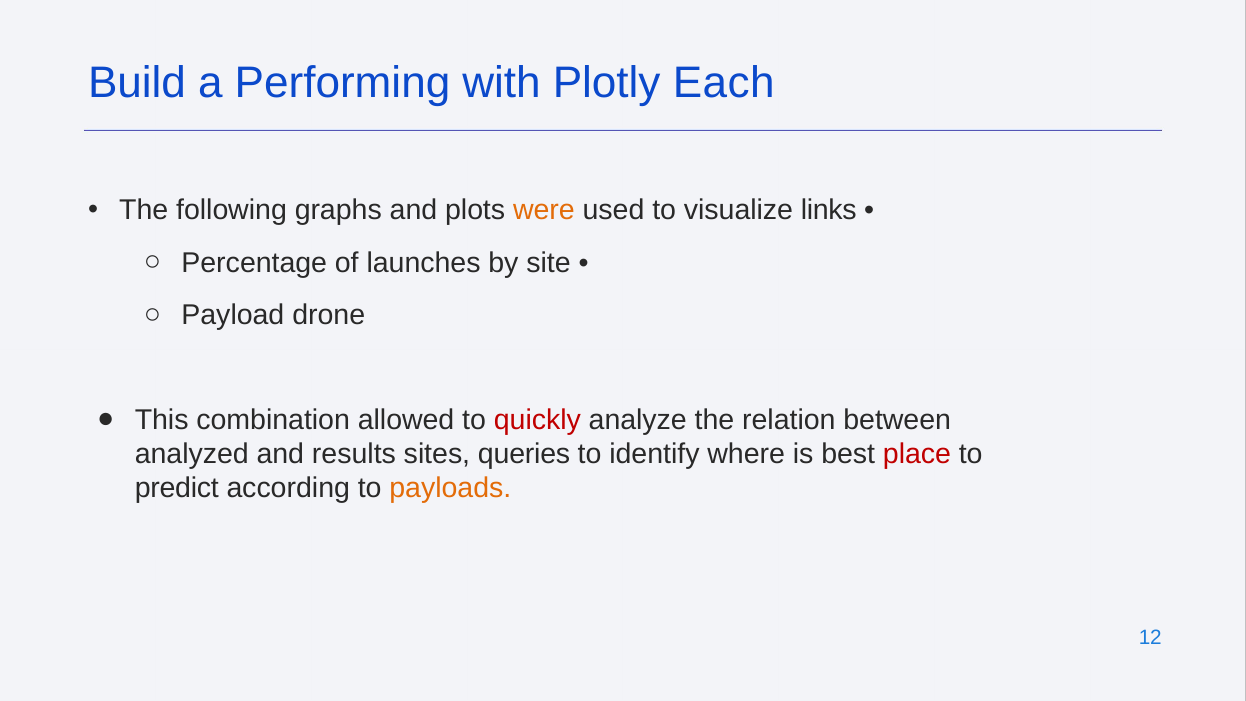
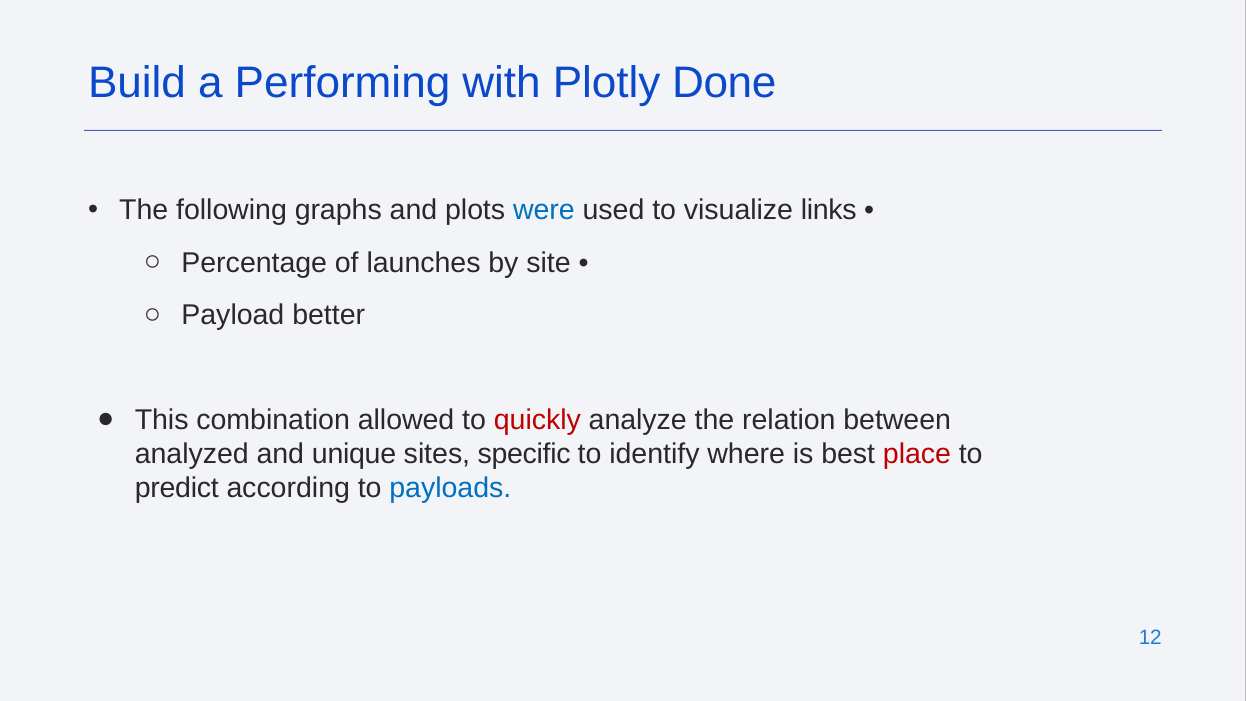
Each: Each -> Done (724, 83)
were colour: orange -> blue (544, 210)
drone: drone -> better (329, 315)
results: results -> unique (354, 454)
queries: queries -> specific (524, 454)
payloads colour: orange -> blue (450, 488)
